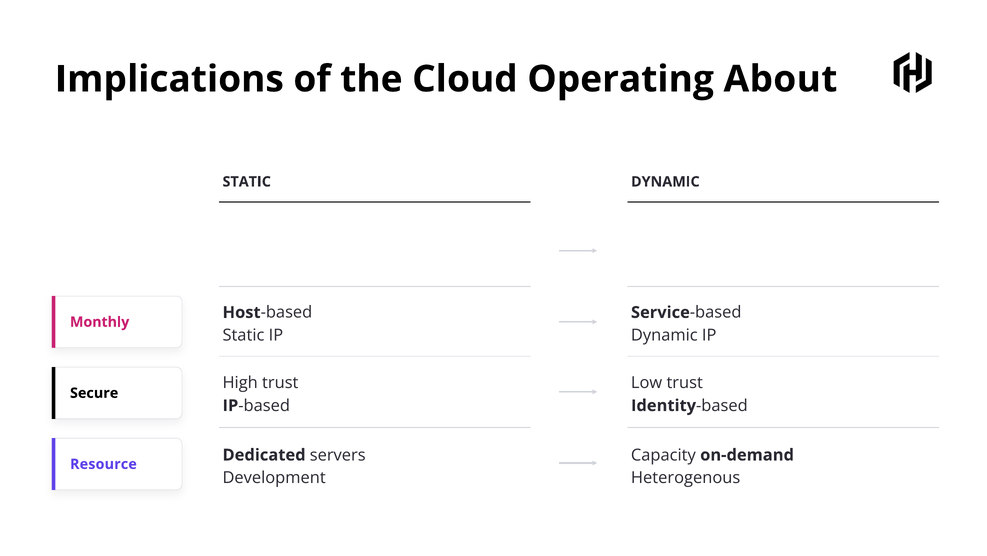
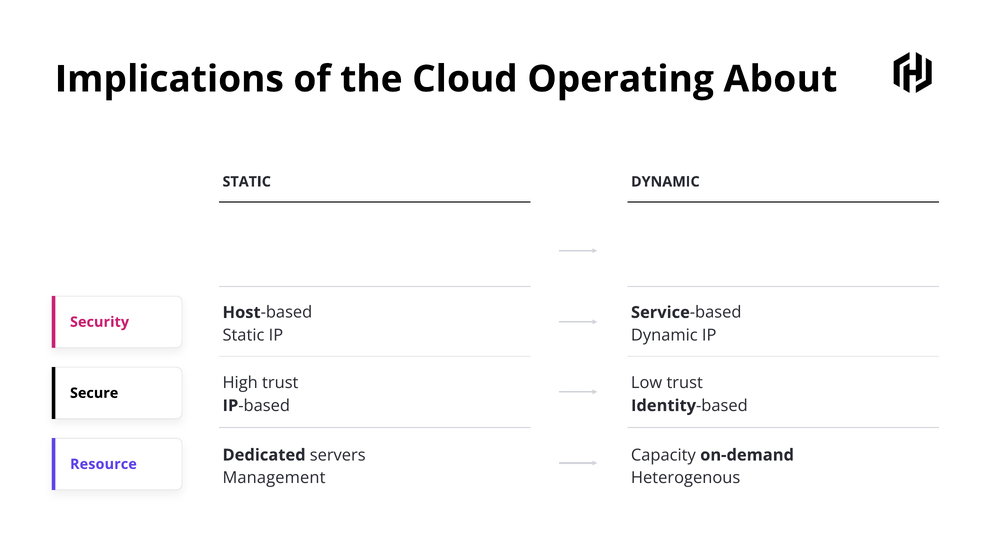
Monthly: Monthly -> Security (100, 322)
Development: Development -> Management (274, 477)
